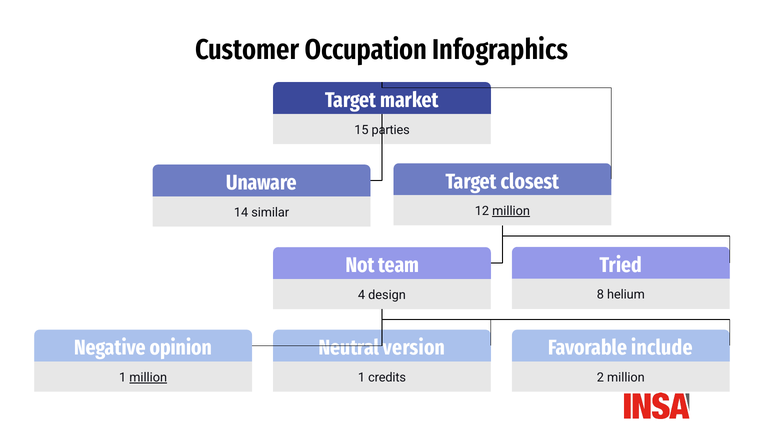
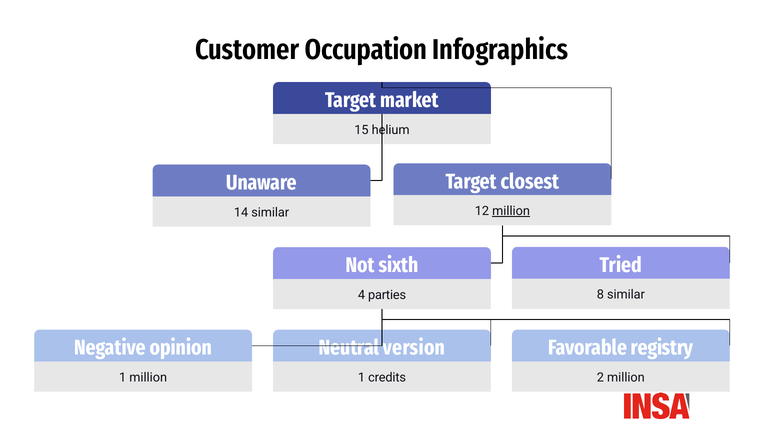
parties: parties -> helium (391, 130)
team: team -> sixth (398, 265)
8 helium: helium -> similar (626, 295)
design: design -> parties (387, 295)
include: include -> registry (662, 348)
million underline: present -> none (148, 377)
